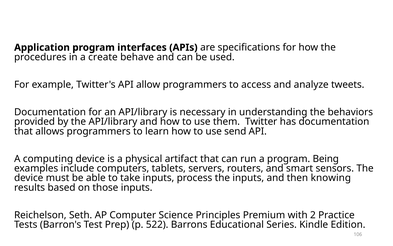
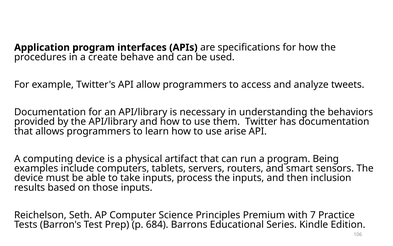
send: send -> arise (235, 131)
knowing: knowing -> inclusion (331, 178)
2: 2 -> 7 (313, 215)
522: 522 -> 684 (157, 224)
